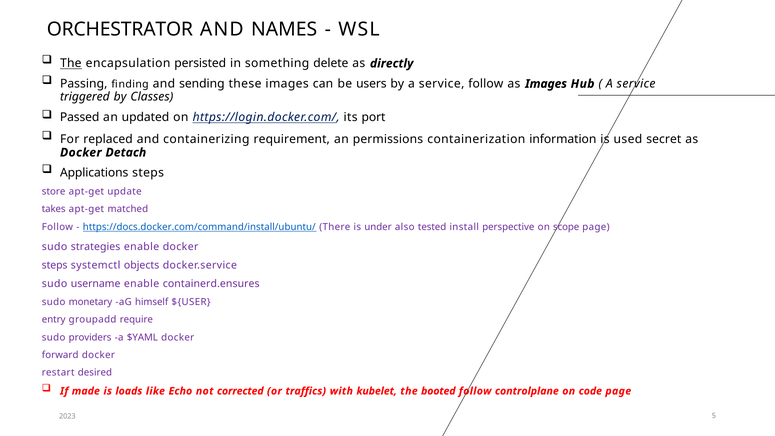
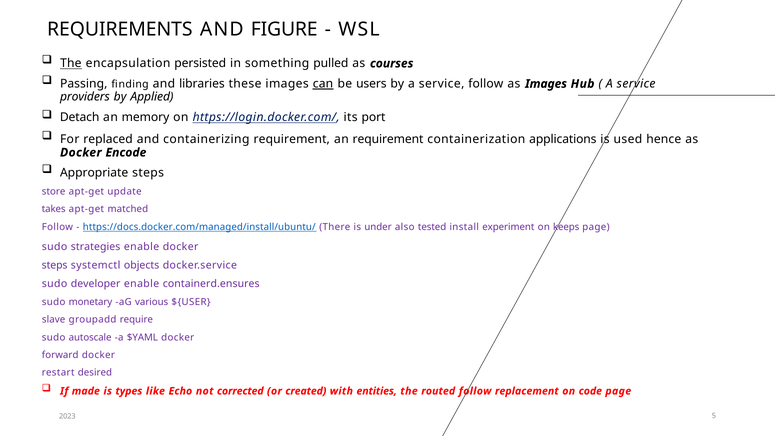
ORCHESTRATOR: ORCHESTRATOR -> REQUIREMENTS (120, 29)
NAMES: NAMES -> FIGURE (284, 29)
delete: delete -> pulled (331, 63)
directly: directly -> courses (392, 63)
sending: sending -> libraries (202, 84)
can underline: none -> present (323, 84)
triggered: triggered -> providers (85, 97)
Classes: Classes -> Applied (152, 97)
Passed: Passed -> Detach (80, 117)
updated: updated -> memory (146, 117)
an permissions: permissions -> requirement (388, 139)
information: information -> applications (563, 139)
secret: secret -> hence (664, 139)
Detach: Detach -> Encode (126, 152)
Applications: Applications -> Appropriate (94, 173)
https://docs.docker.com/command/install/ubuntu/: https://docs.docker.com/command/install/ubuntu/ -> https://docs.docker.com/managed/install/ubuntu/ (199, 227)
perspective: perspective -> experiment (508, 227)
scope: scope -> keeps (566, 227)
username: username -> developer (96, 284)
himself: himself -> various (152, 302)
entry: entry -> slave (54, 320)
providers: providers -> autoscale (90, 337)
loads: loads -> types (129, 391)
traffics: traffics -> created (306, 391)
kubelet: kubelet -> entities (377, 391)
booted: booted -> routed (438, 391)
controlplane: controlplane -> replacement (527, 391)
